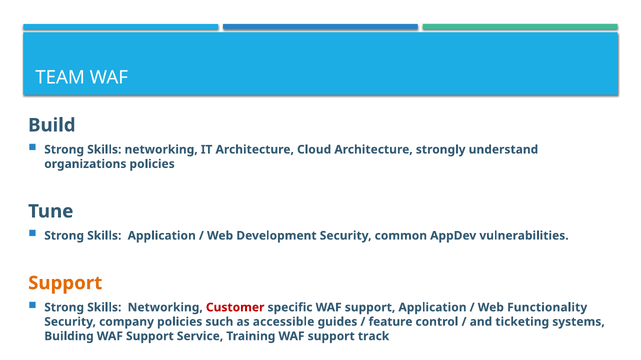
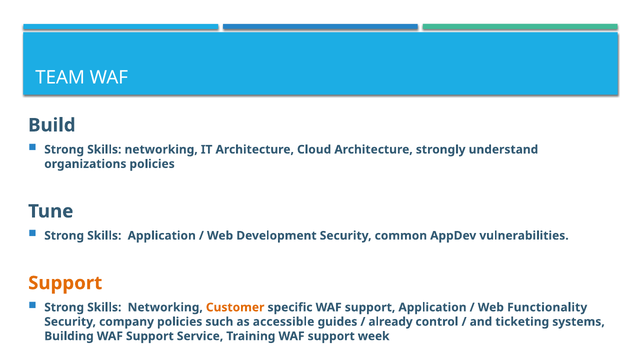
Customer colour: red -> orange (235, 308)
feature: feature -> already (391, 322)
track: track -> week (374, 337)
